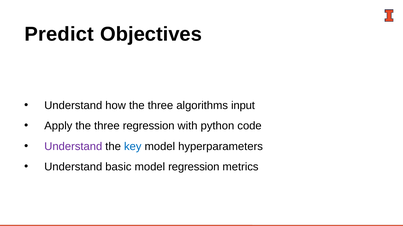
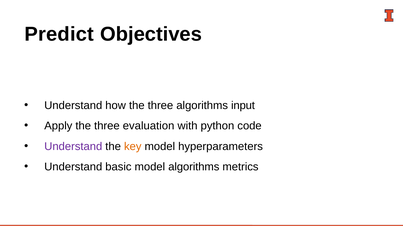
three regression: regression -> evaluation (149, 126)
key colour: blue -> orange (133, 147)
model regression: regression -> algorithms (194, 167)
